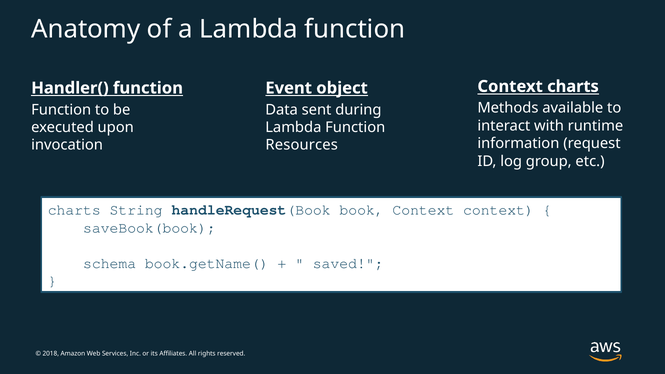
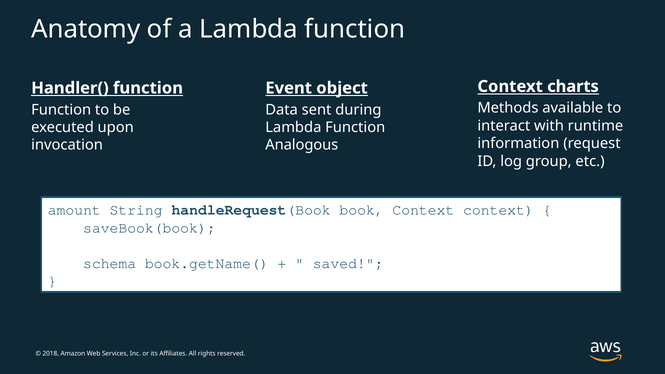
Resources: Resources -> Analogous (302, 145)
charts: charts -> amount (74, 210)
